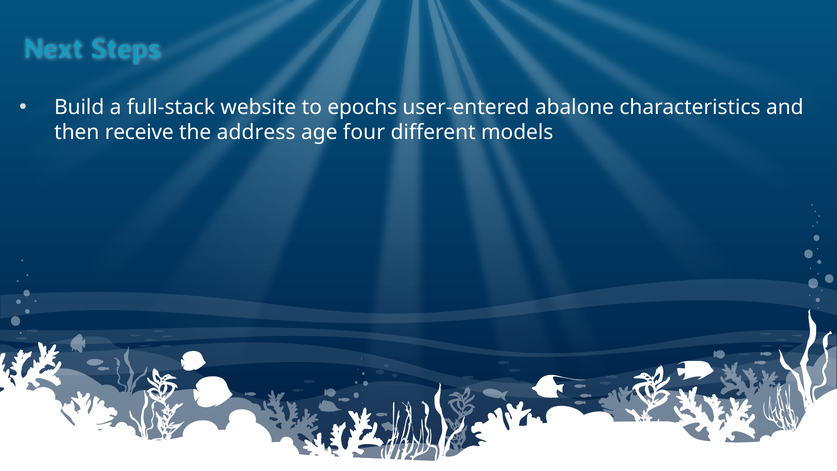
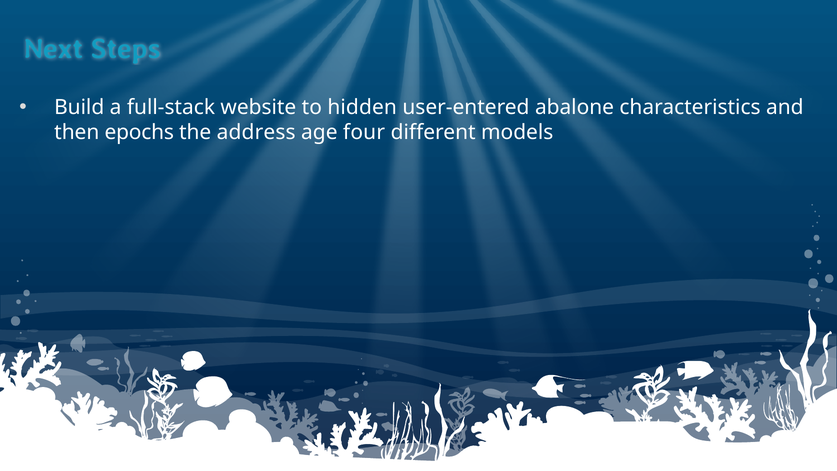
epochs: epochs -> hidden (362, 107)
receive: receive -> epochs (139, 132)
